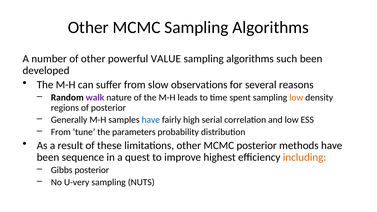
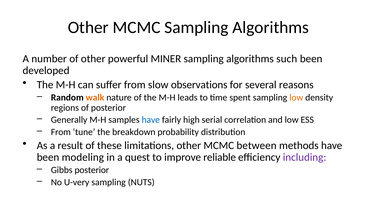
VALUE: VALUE -> MINER (166, 59)
walk colour: purple -> orange (95, 98)
parameters: parameters -> breakdown (134, 132)
MCMC posterior: posterior -> between (257, 146)
sequence: sequence -> modeling (83, 157)
highest: highest -> reliable (220, 157)
including colour: orange -> purple (305, 157)
